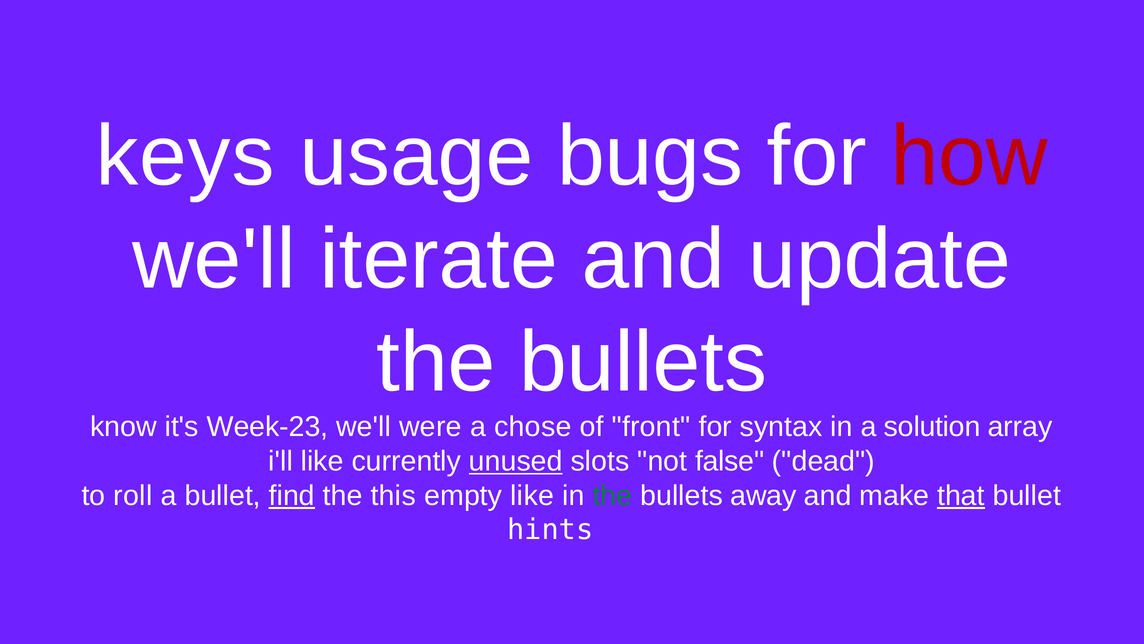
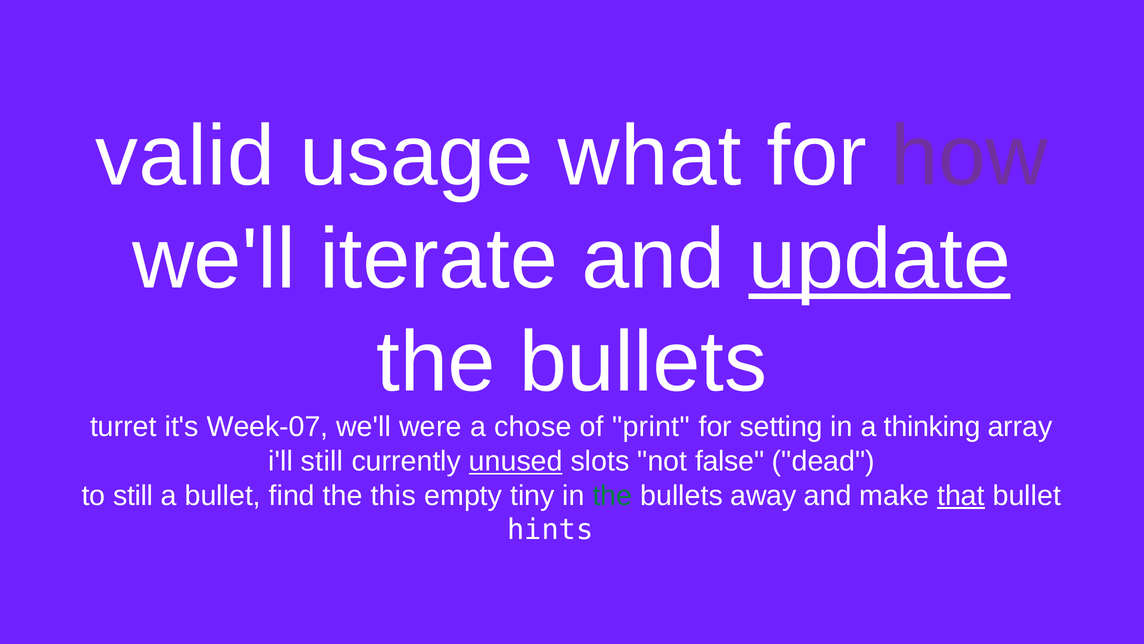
keys: keys -> valid (185, 156)
bugs: bugs -> what (650, 156)
how colour: red -> purple (969, 156)
update underline: none -> present (880, 259)
know: know -> turret (123, 427)
Week-23: Week-23 -> Week-07 (268, 427)
front: front -> print (651, 427)
syntax: syntax -> setting (781, 427)
solution: solution -> thinking (932, 427)
i'll like: like -> still (322, 461)
to roll: roll -> still (133, 495)
find underline: present -> none (292, 495)
empty like: like -> tiny (532, 495)
